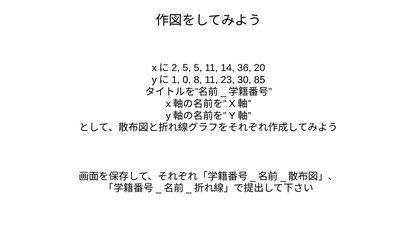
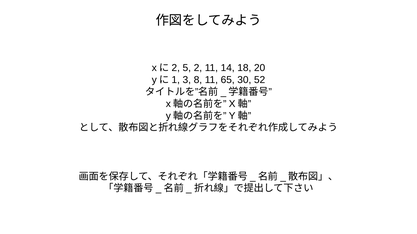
5 5: 5 -> 2 (198, 68)
36: 36 -> 18 (244, 68)
0: 0 -> 3 (187, 80)
23: 23 -> 65 (228, 80)
85: 85 -> 52 (260, 80)
